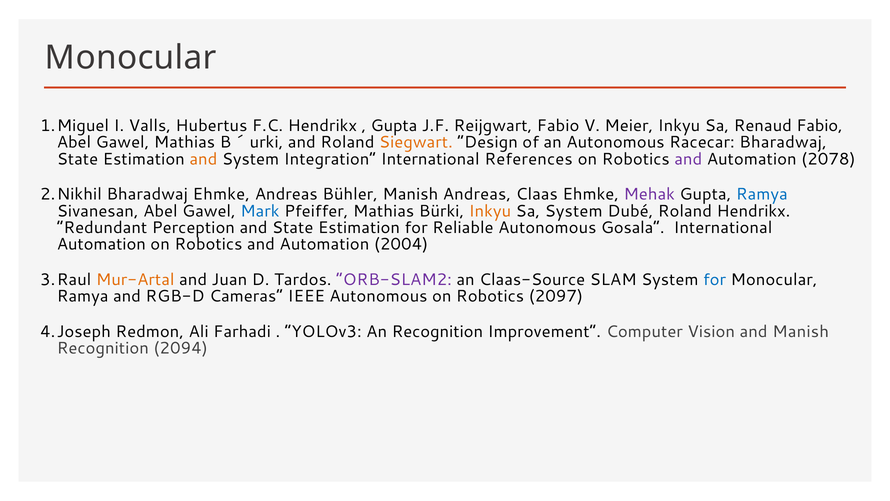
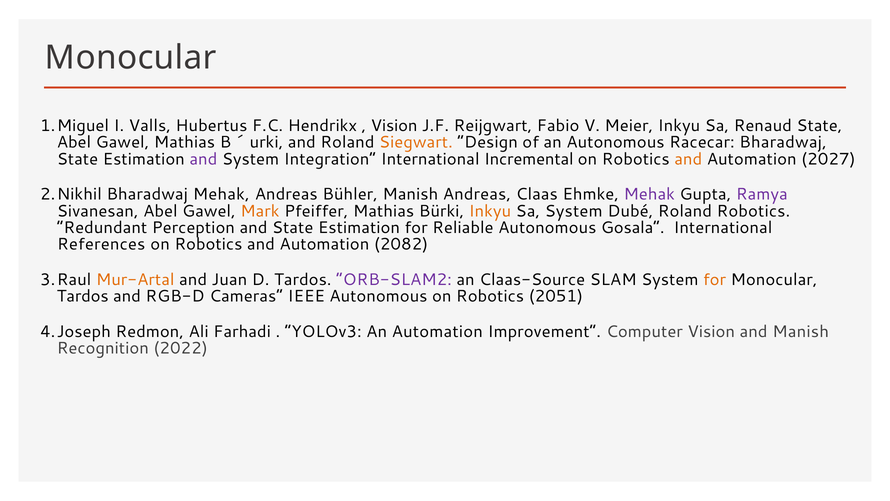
Gupta: Gupta -> Vision (394, 126)
Renaud Fabio: Fabio -> State (819, 126)
and colour: orange -> purple (203, 159)
References: References -> Incremental (529, 159)
and colour: purple -> orange (688, 159)
2078: 2078 -> 2027 (828, 159)
Bharadwaj Ehmke: Ehmke -> Mehak (221, 194)
Ramya colour: blue -> purple (762, 194)
Mark colour: blue -> orange (260, 211)
Roland Hendrikx: Hendrikx -> Robotics (753, 211)
Automation: Automation -> References (101, 244)
2004: 2004 -> 2082 (401, 244)
for colour: blue -> orange (715, 279)
Ramya: Ramya -> Tardos (83, 296)
2097: 2097 -> 2051 (556, 296)
An Recognition: Recognition -> Automation (437, 331)
2094: 2094 -> 2022 (181, 348)
